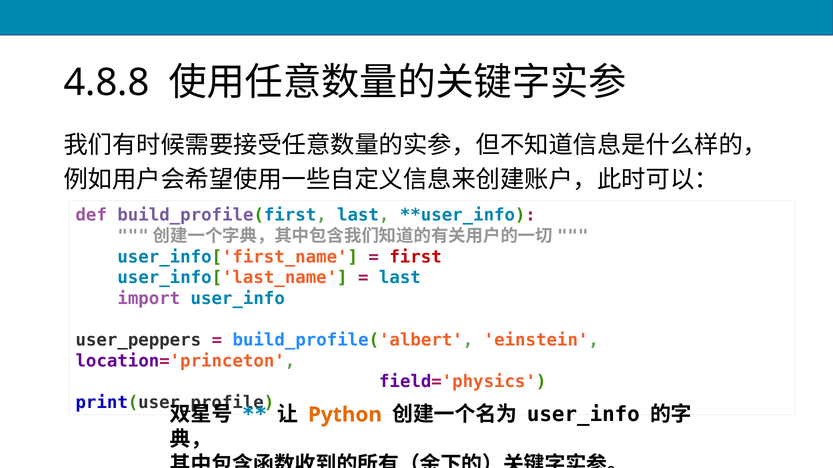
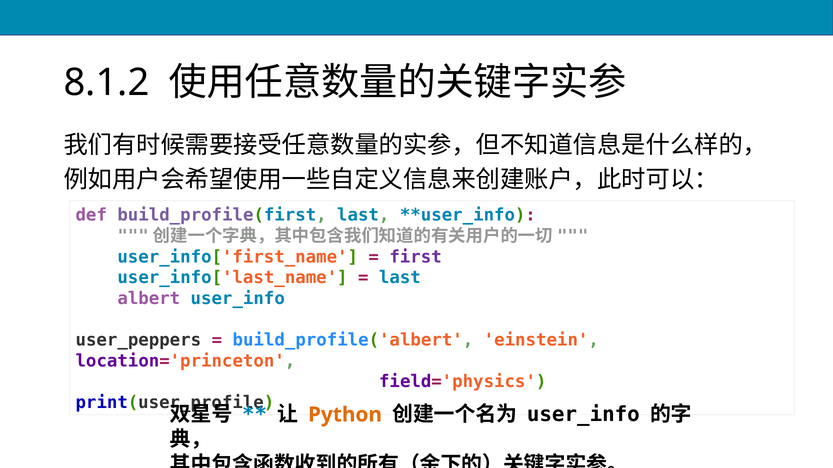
4.8.8: 4.8.8 -> 8.1.2 (106, 83)
first colour: red -> purple (416, 257)
import: import -> albert (149, 299)
